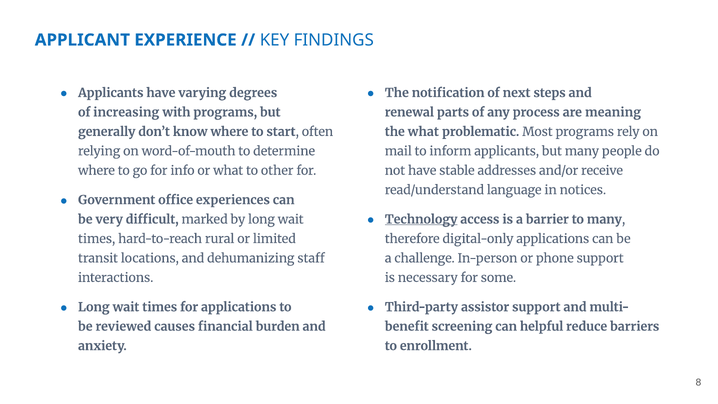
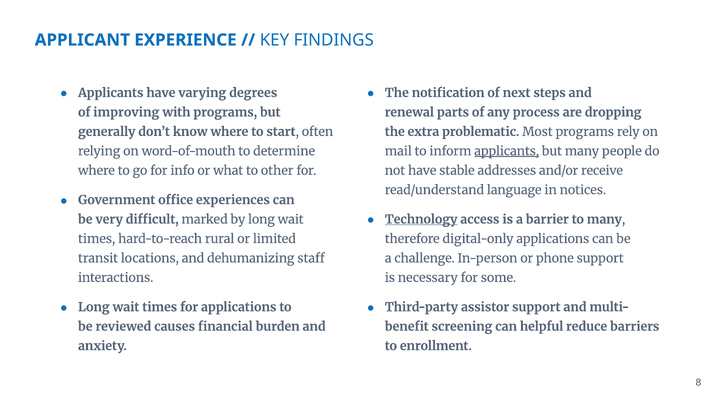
increasing: increasing -> improving (126, 112)
meaning: meaning -> dropping (613, 112)
the what: what -> extra (423, 132)
applicants underline: none -> present (507, 151)
